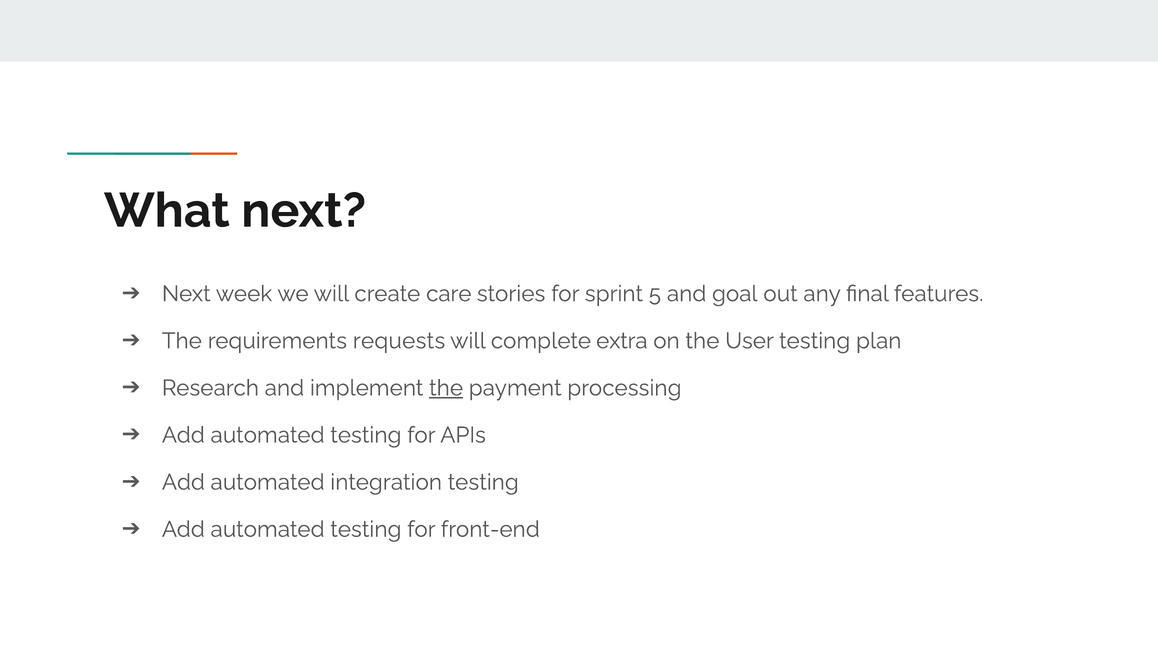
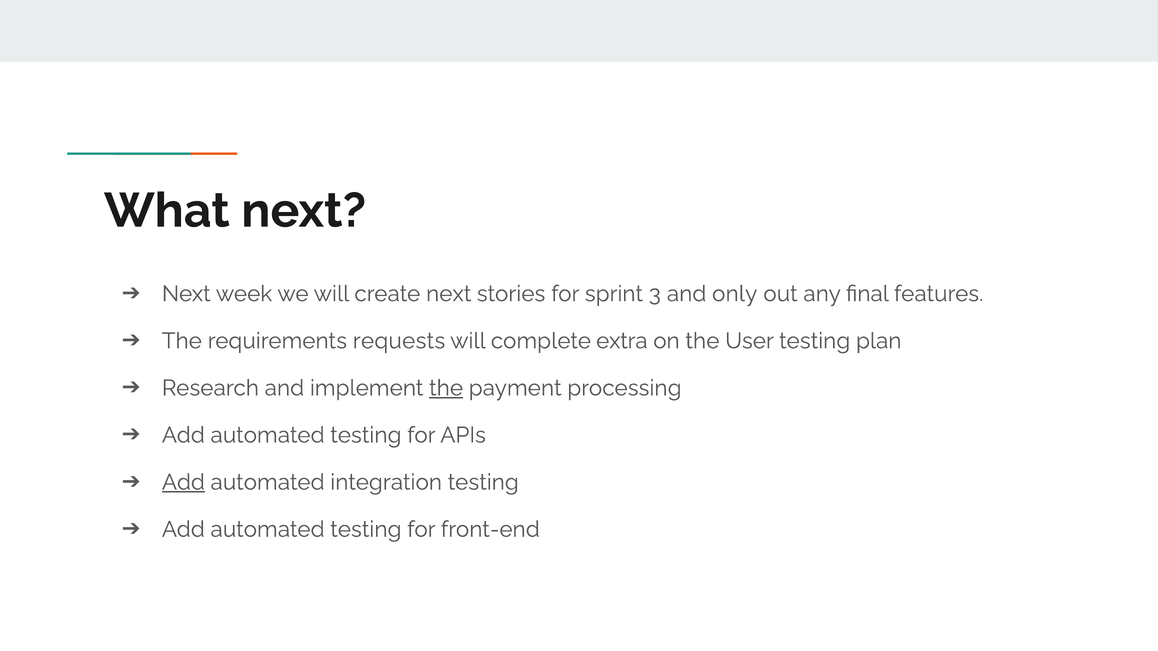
create care: care -> next (449, 294)
5: 5 -> 3 (655, 294)
goal: goal -> only (735, 294)
Add underline: none -> present (183, 483)
